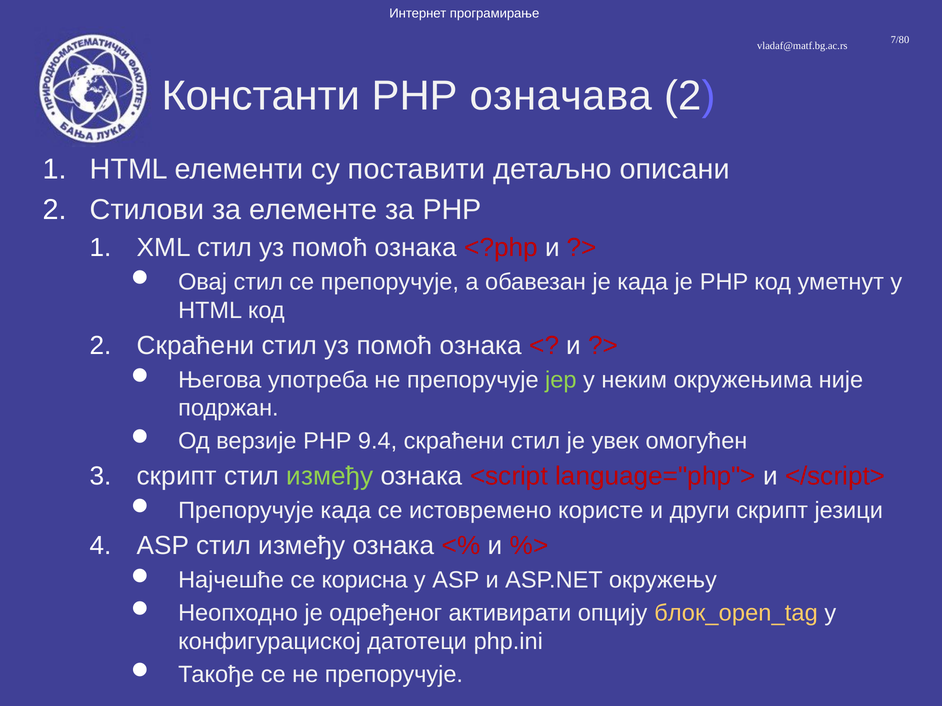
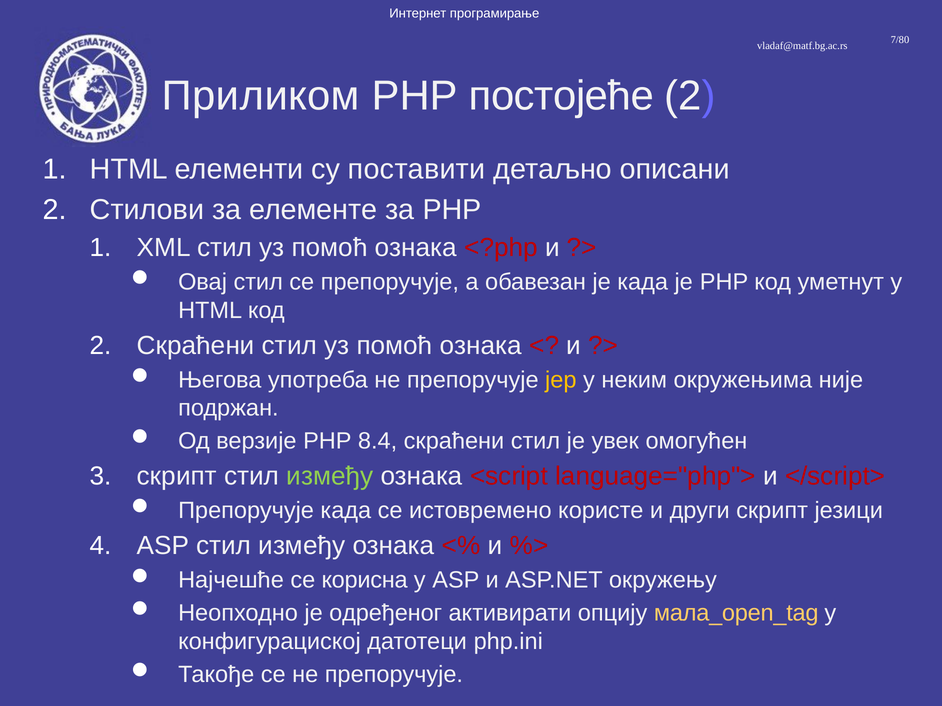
Константи: Константи -> Приликом (261, 96)
означава: означава -> постојеће (561, 96)
јер colour: light green -> yellow (561, 380)
9.4: 9.4 -> 8.4 (378, 441)
блок_open_tag: блок_open_tag -> мала_open_tag (736, 614)
